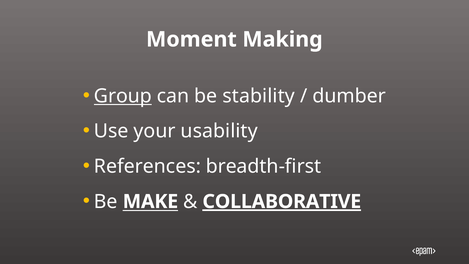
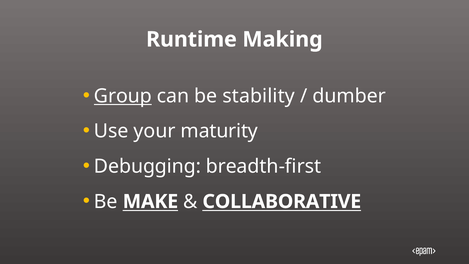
Moment: Moment -> Runtime (191, 39)
usability: usability -> maturity (219, 131)
References: References -> Debugging (147, 166)
COLLABORATIVE underline: present -> none (282, 201)
